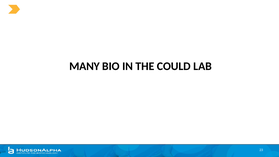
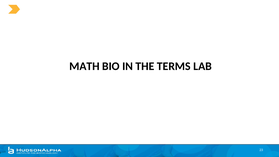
MANY: MANY -> MATH (84, 66)
COULD: COULD -> TERMS (174, 66)
